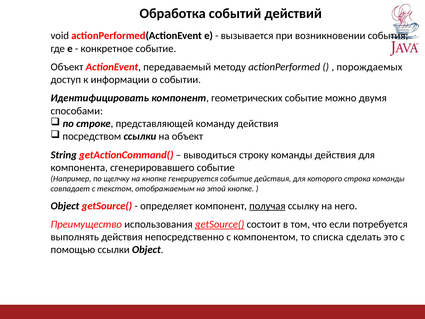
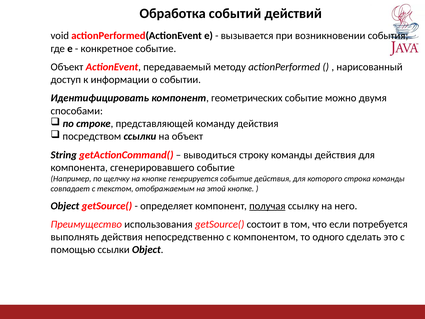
порождаемых: порождаемых -> нарисованный (370, 67)
getSource( underline: present -> none (220, 224)
списка: списка -> одного (328, 237)
